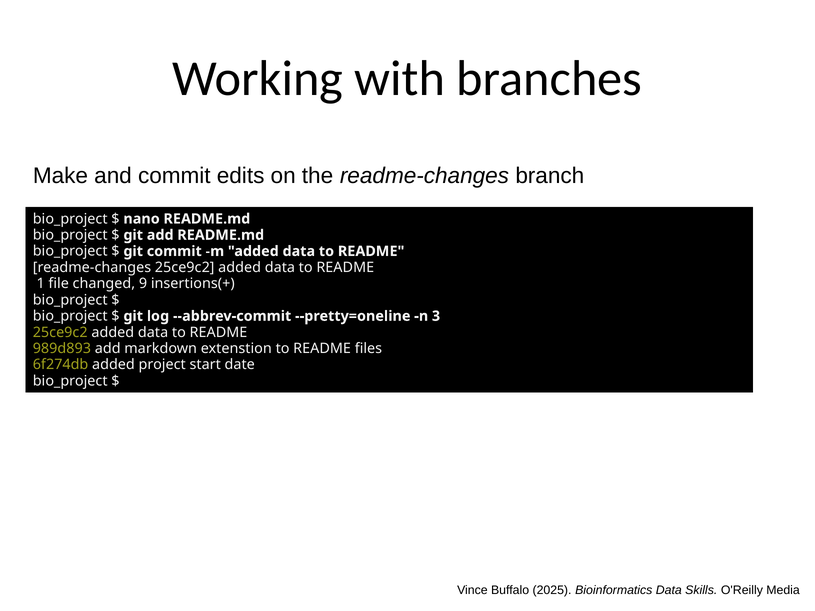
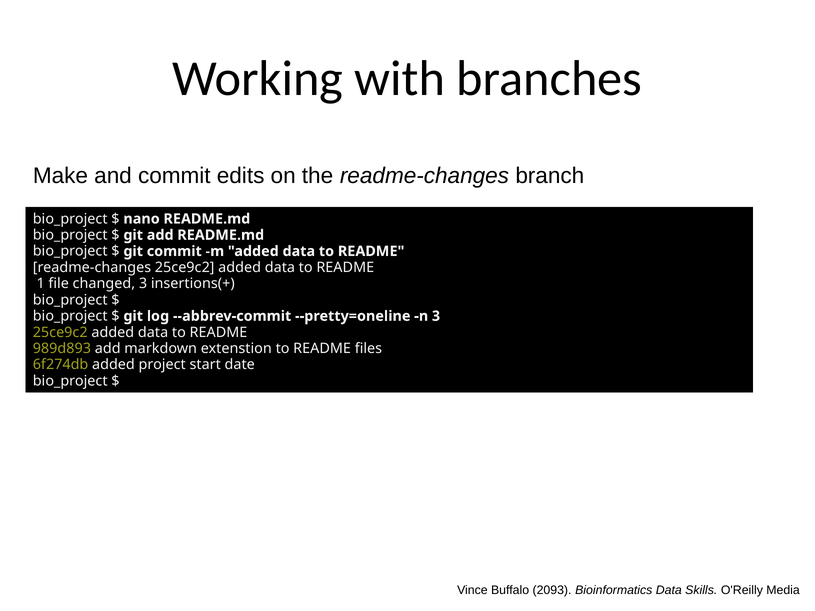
changed 9: 9 -> 3 (143, 284)
2025: 2025 -> 2093 (552, 590)
